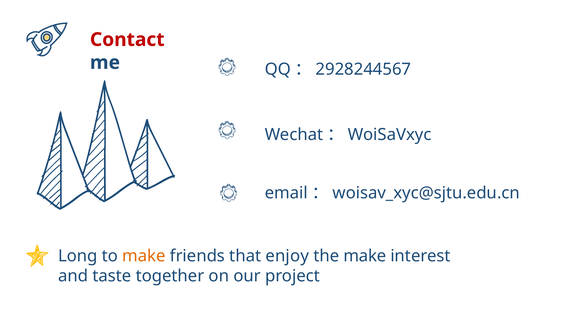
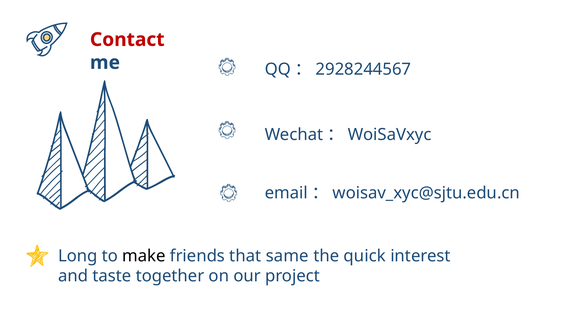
make colour: orange -> black (144, 256)
enjoy: enjoy -> same (287, 256)
the make: make -> quick (365, 256)
